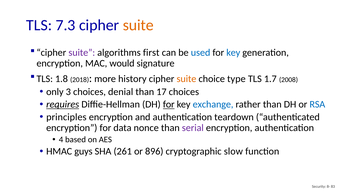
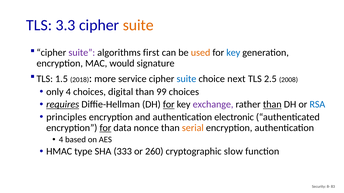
7.3: 7.3 -> 3.3 (66, 25)
used colour: blue -> orange (201, 53)
1.8: 1.8 -> 1.5 (62, 79)
history: history -> service (132, 79)
suite colour: orange -> blue (186, 79)
type: type -> next (236, 79)
1.7: 1.7 -> 2.5 (270, 79)
only 3: 3 -> 4 (68, 92)
denial: denial -> digital (121, 92)
17: 17 -> 99 (161, 92)
exchange colour: blue -> purple (213, 105)
than underline: none -> present (272, 105)
teardown: teardown -> electronic (234, 117)
for underline: none -> present (105, 128)
serial colour: purple -> orange (193, 128)
guys: guys -> type (83, 152)
261: 261 -> 333 (123, 152)
896: 896 -> 260 (154, 152)
